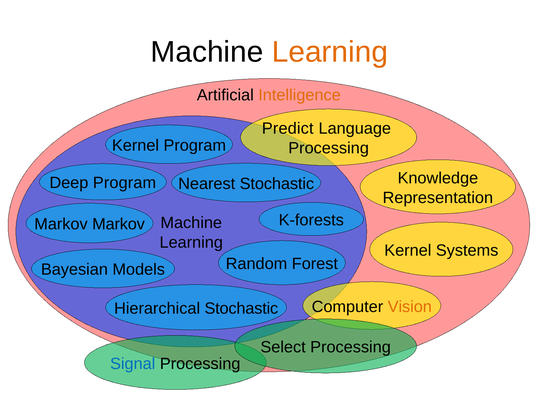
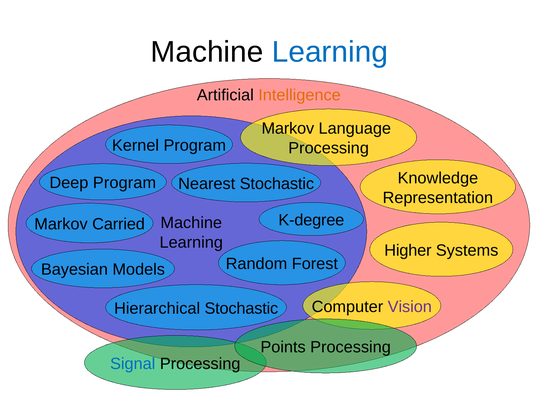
Learning colour: orange -> blue (330, 52)
Predict: Predict -> Markov (288, 129)
K-forests: K-forests -> K-degree (311, 220)
Markov Markov: Markov -> Carried (119, 224)
Kernel: Kernel -> Higher (408, 251)
Vision colour: orange -> purple (410, 307)
Select: Select -> Points (283, 347)
